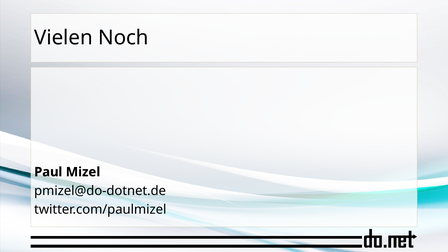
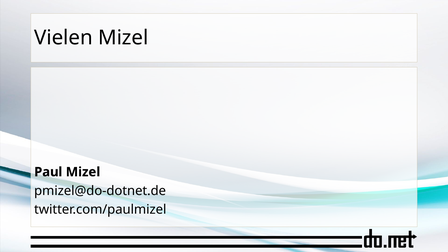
Vielen Noch: Noch -> Mizel (123, 38)
